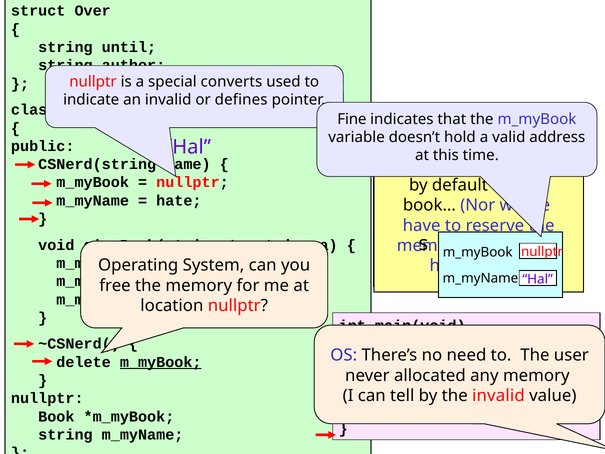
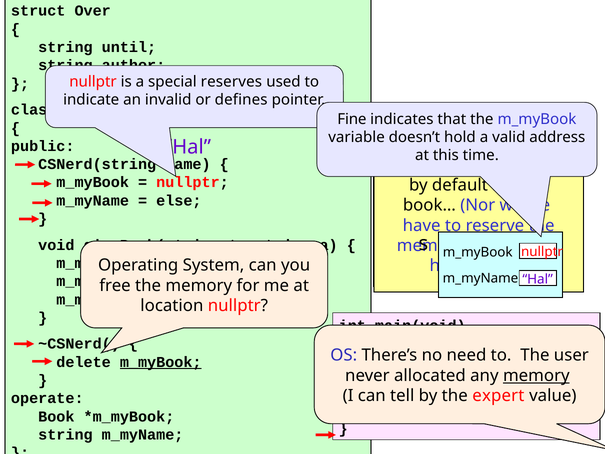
converts: converts -> reserves (231, 82)
hate: hate -> else (179, 201)
memory underline: none -> present (536, 375)
the invalid: invalid -> expert (498, 396)
nullptr: nullptr -> operate (47, 398)
